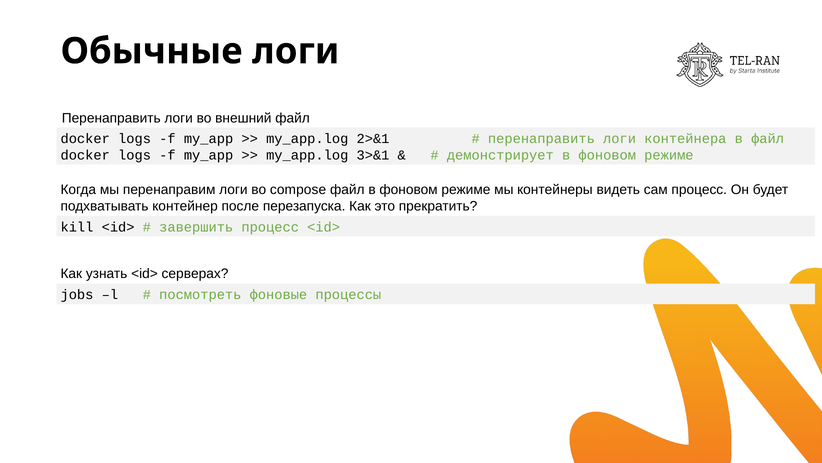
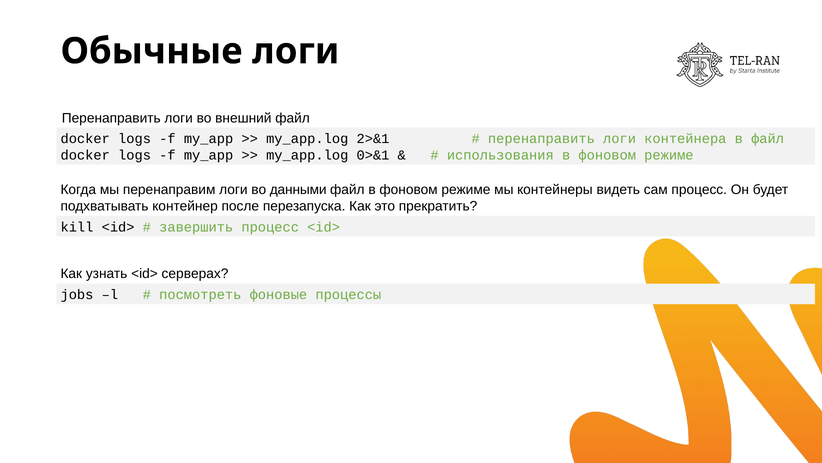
3>&1: 3>&1 -> 0>&1 (373, 155)
демонстрирует: демонстрирует -> использования (500, 155)
compose: compose -> данными (298, 189)
